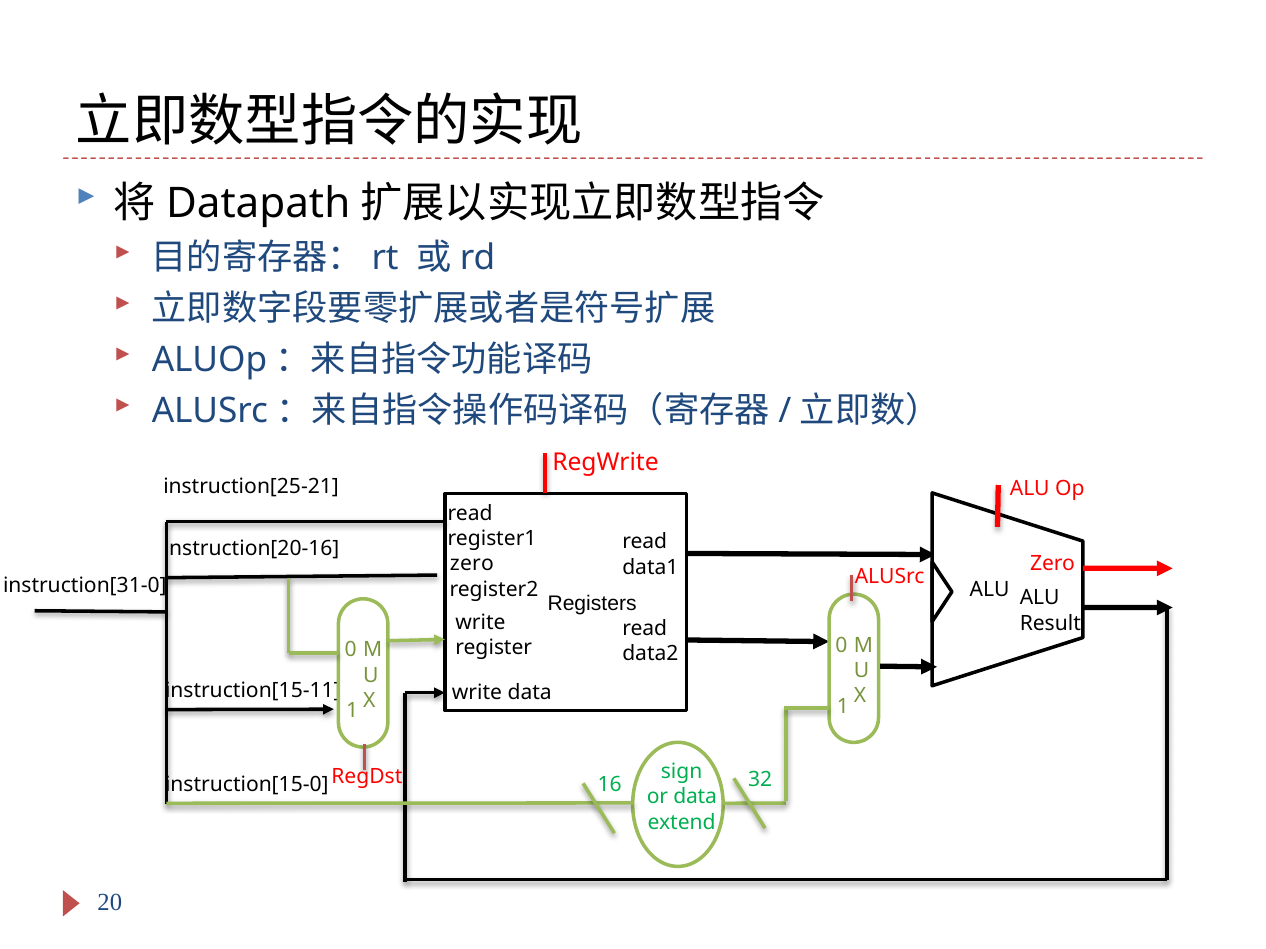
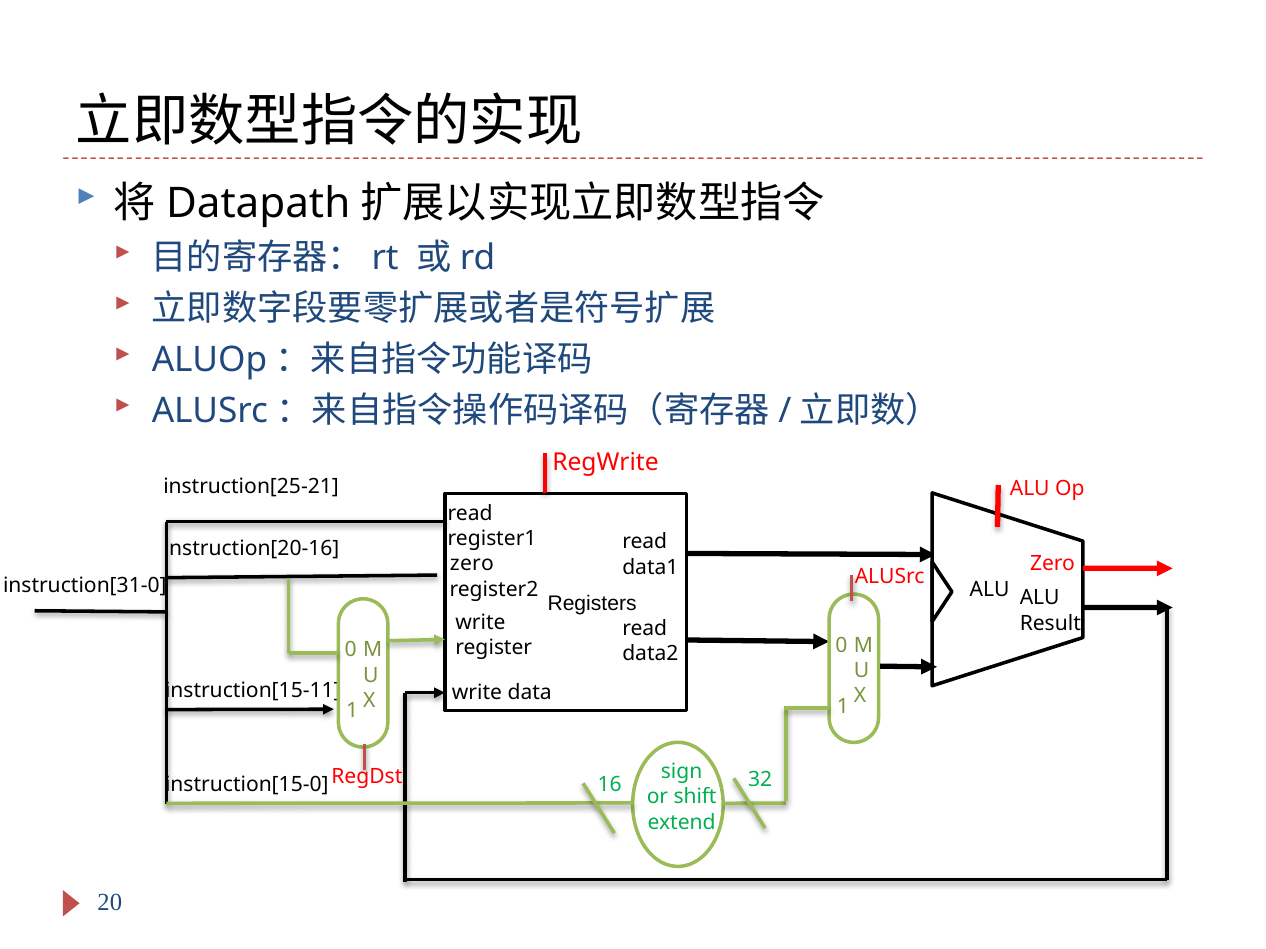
or data: data -> shift (695, 797)
